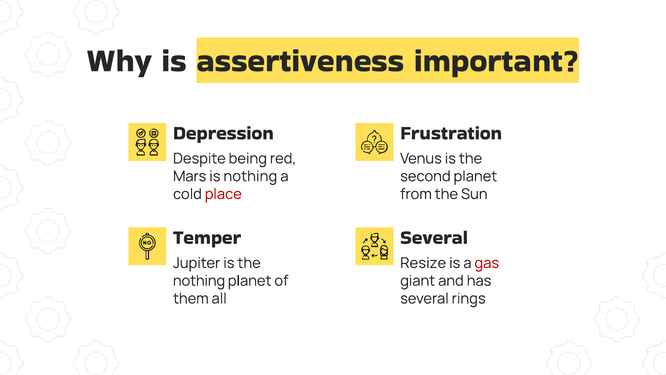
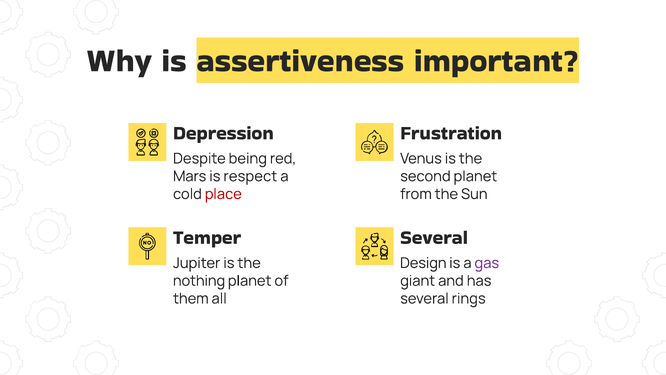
is nothing: nothing -> respect (250, 176)
Resize: Resize -> Design (423, 263)
gas colour: red -> purple (487, 263)
